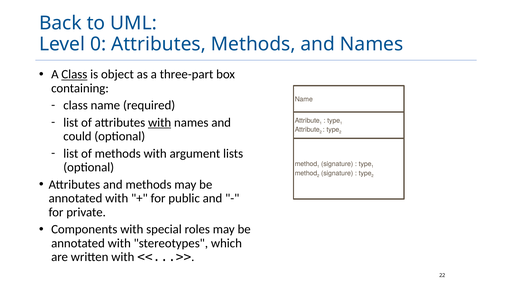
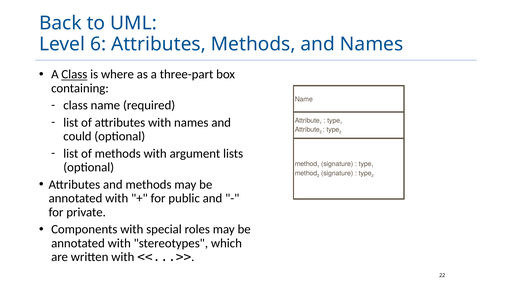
0: 0 -> 6 (98, 44)
object: object -> where (117, 74)
with underline: present -> none (160, 123)
